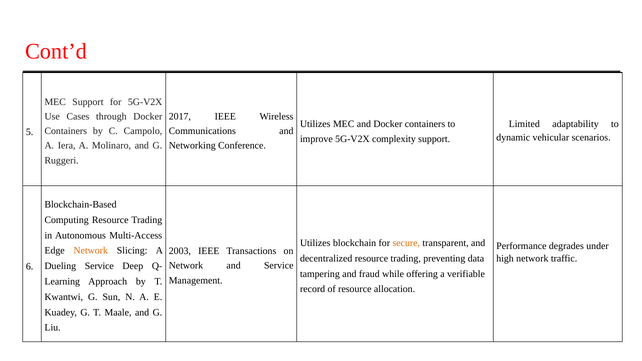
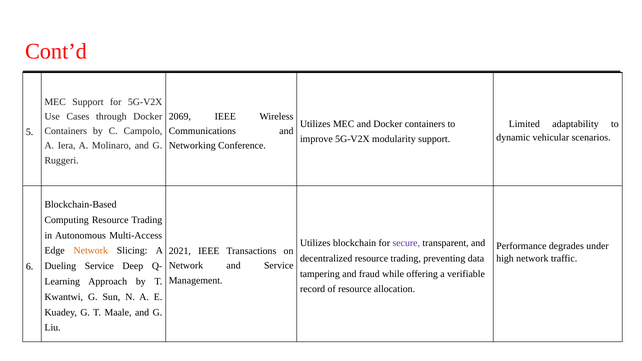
2017: 2017 -> 2069 (180, 117)
complexity: complexity -> modularity (394, 139)
secure colour: orange -> purple (406, 243)
2003: 2003 -> 2021 (180, 251)
